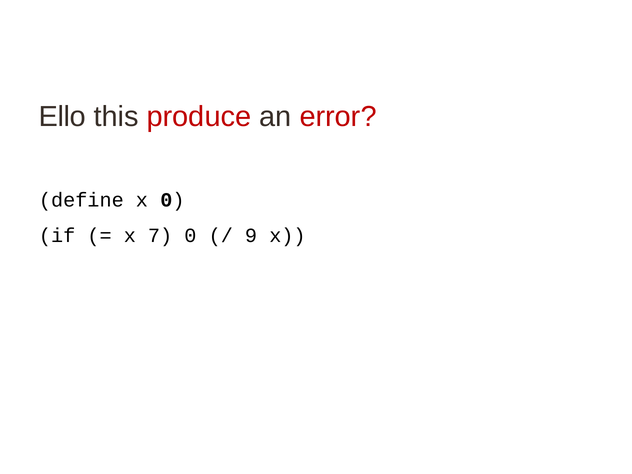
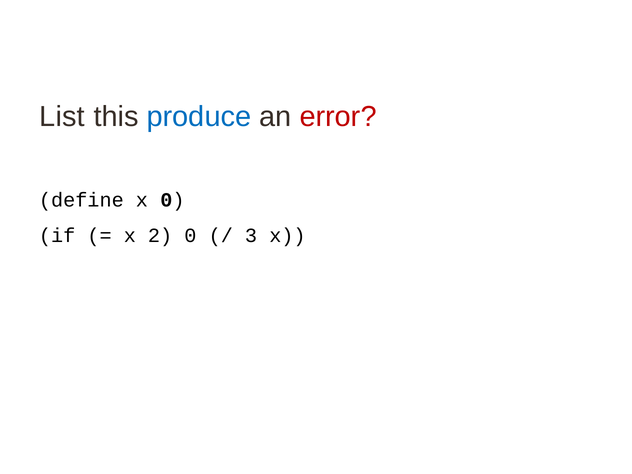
Ello: Ello -> List (62, 117)
produce colour: red -> blue (199, 117)
7: 7 -> 2 (160, 236)
9: 9 -> 3 (251, 236)
